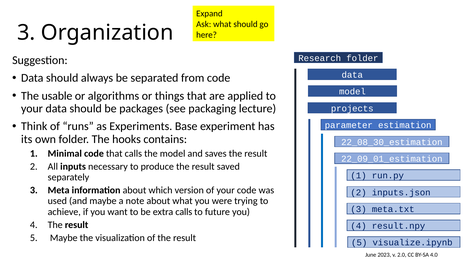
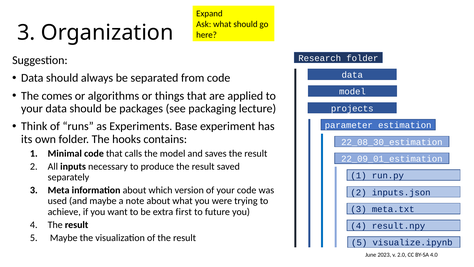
usable: usable -> comes (57, 96)
extra calls: calls -> first (184, 211)
